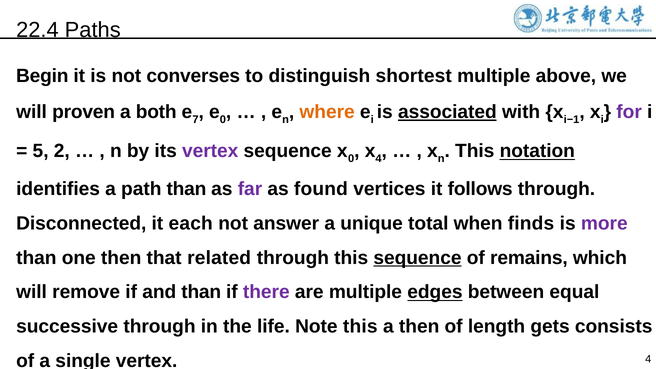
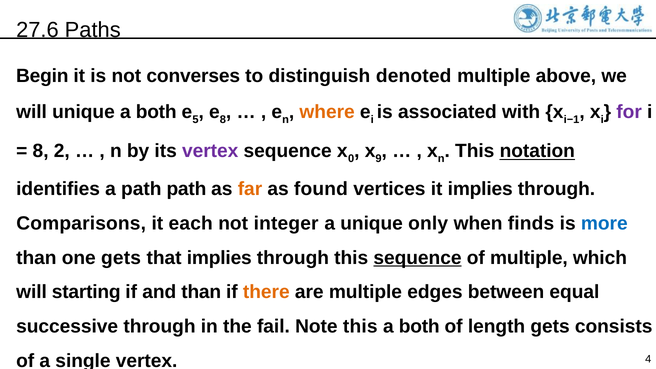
22.4: 22.4 -> 27.6 (37, 30)
shortest: shortest -> denoted (414, 76)
will proven: proven -> unique (84, 112)
7: 7 -> 5 (195, 119)
0: 0 -> 8 (223, 119)
associated underline: present -> none (447, 112)
5: 5 -> 8 (41, 151)
4: 4 -> 9 (379, 159)
path than: than -> path (186, 189)
far colour: purple -> orange (250, 189)
it follows: follows -> implies (480, 189)
Disconnected: Disconnected -> Comparisons (81, 223)
answer: answer -> integer (286, 223)
total: total -> only (428, 223)
more colour: purple -> blue (604, 223)
one then: then -> gets (121, 258)
that related: related -> implies (219, 258)
of remains: remains -> multiple (529, 258)
remove: remove -> starting (86, 292)
there colour: purple -> orange (266, 292)
edges underline: present -> none (435, 292)
life: life -> fail (273, 327)
then: then -> both (419, 327)
